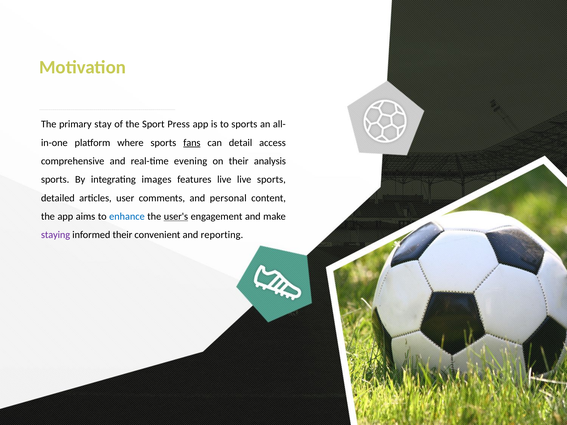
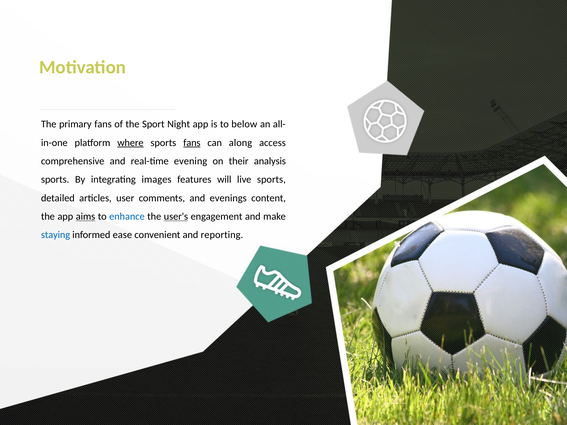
primary stay: stay -> fans (103, 124)
Press: Press -> Night (179, 124)
to sports: sports -> below (244, 124)
where underline: none -> present (130, 143)
detail: detail -> along (241, 143)
features live: live -> will (224, 180)
personal: personal -> evenings (228, 198)
aims underline: none -> present (85, 217)
staying colour: purple -> blue (56, 235)
informed their: their -> ease (122, 235)
